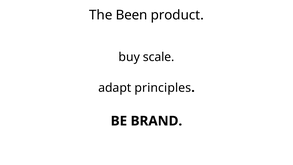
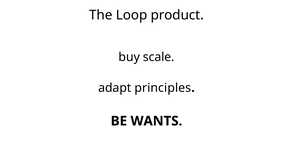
Been: Been -> Loop (132, 15)
BRAND: BRAND -> WANTS (156, 121)
